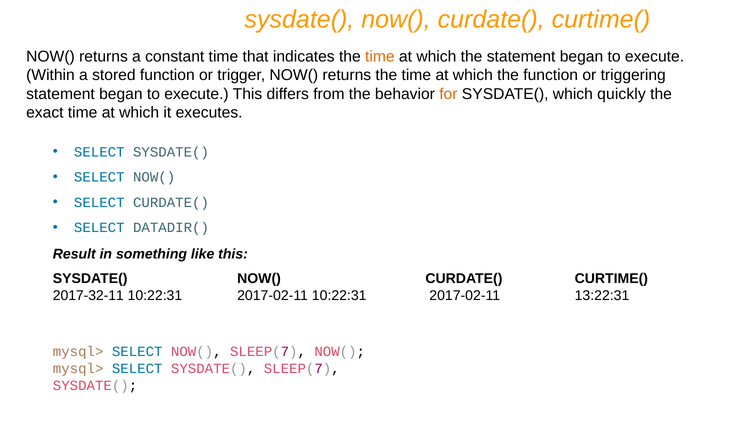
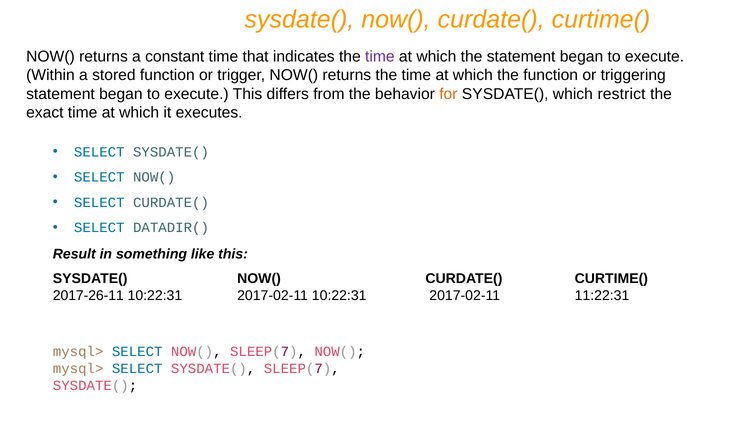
time colour: orange -> purple (380, 56)
quickly: quickly -> restrict (621, 94)
2017-32-11: 2017-32-11 -> 2017-26-11 (88, 295)
13:22:31: 13:22:31 -> 11:22:31 (602, 295)
